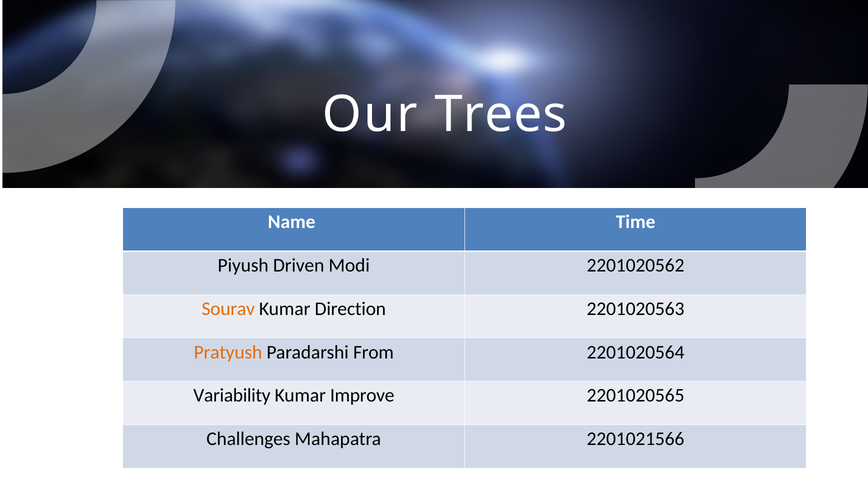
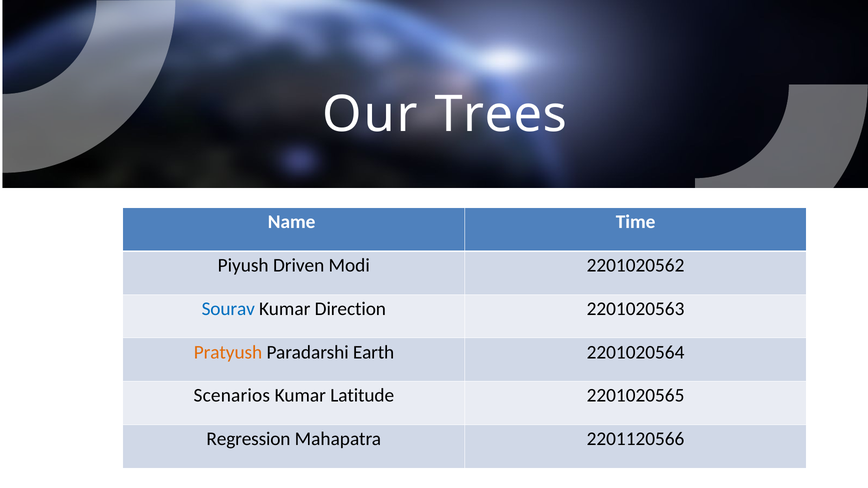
Sourav colour: orange -> blue (228, 309)
From: From -> Earth (374, 352)
Variability: Variability -> Scenarios (232, 396)
Improve: Improve -> Latitude (362, 396)
Challenges: Challenges -> Regression (248, 439)
2201021566: 2201021566 -> 2201120566 (636, 439)
